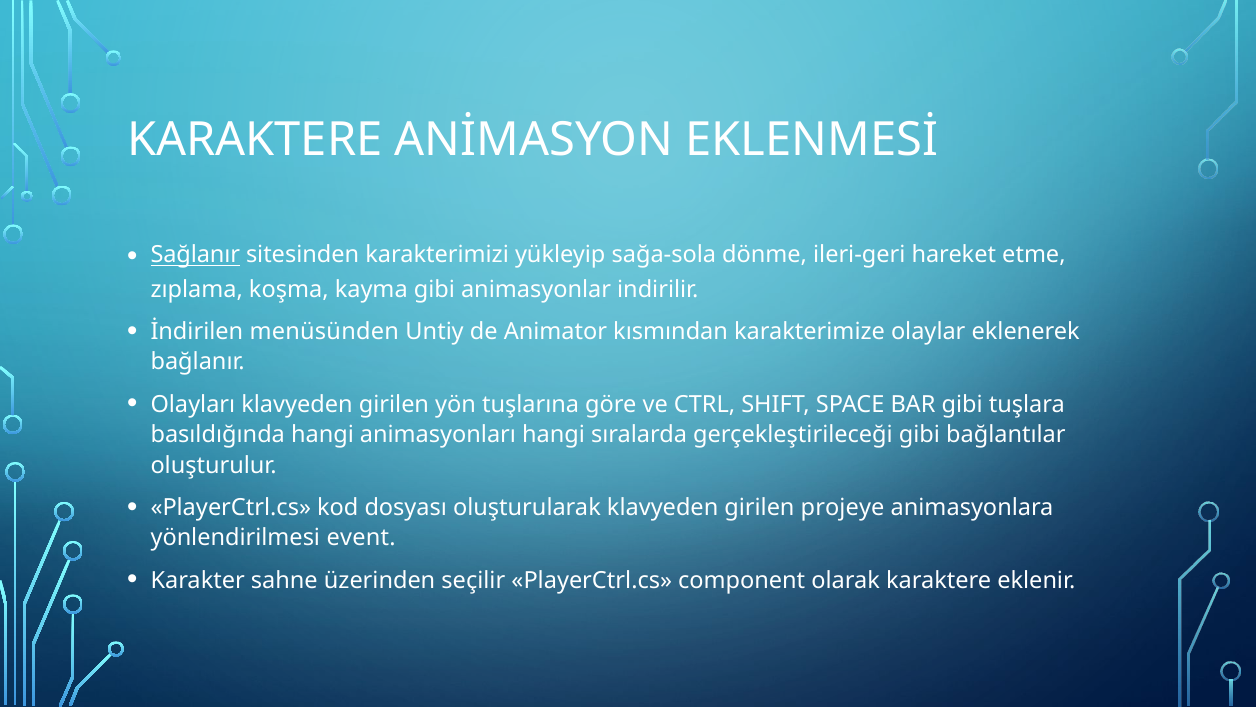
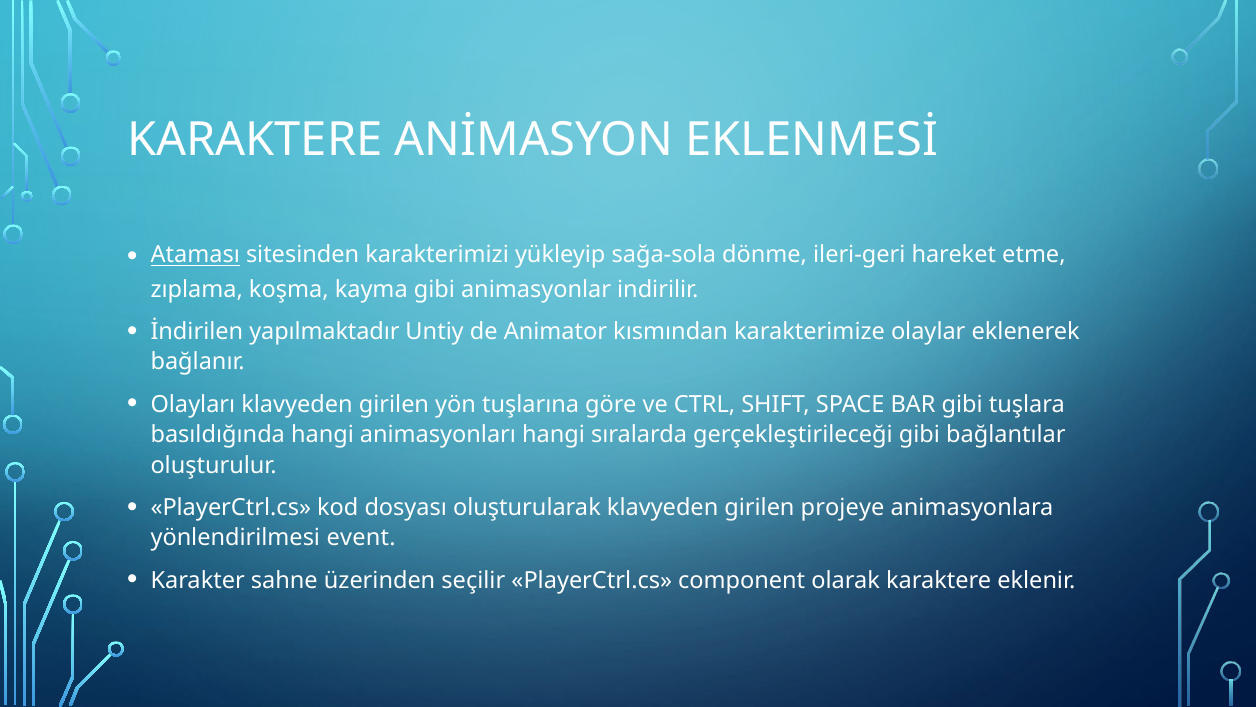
Sağlanır: Sağlanır -> Ataması (195, 255)
menüsünden: menüsünden -> yapılmaktadır (324, 331)
